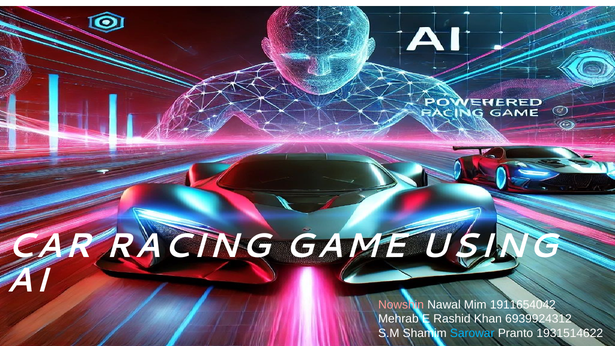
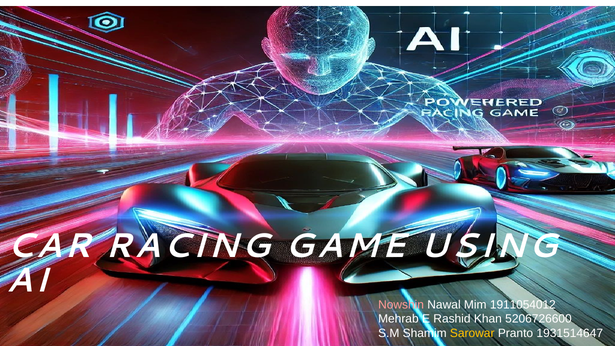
1911654042: 1911654042 -> 1911054012 (523, 305)
6939924312: 6939924312 -> 5206726600 (539, 319)
Sarowar colour: light blue -> yellow (472, 333)
1931514622: 1931514622 -> 1931514647 (570, 333)
